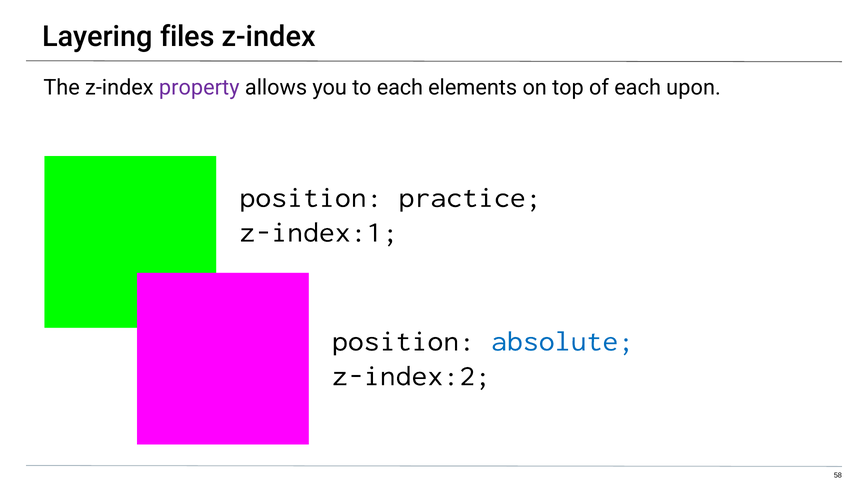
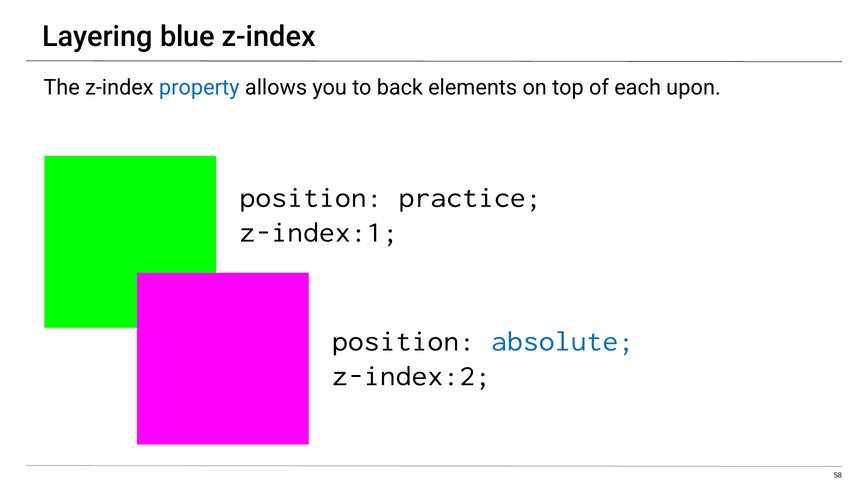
files: files -> blue (187, 37)
property colour: purple -> blue (199, 87)
to each: each -> back (400, 87)
